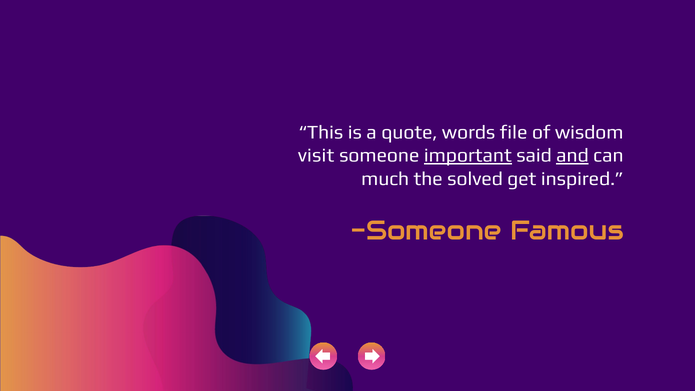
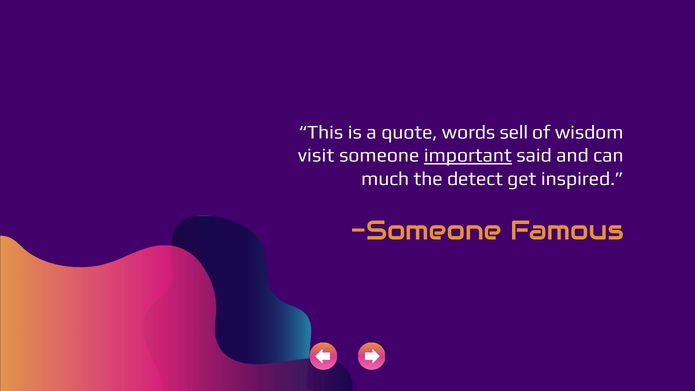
file: file -> sell (514, 132)
and underline: present -> none (572, 155)
solved: solved -> detect (475, 179)
